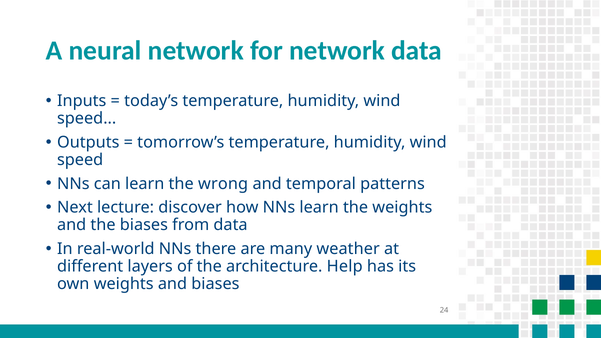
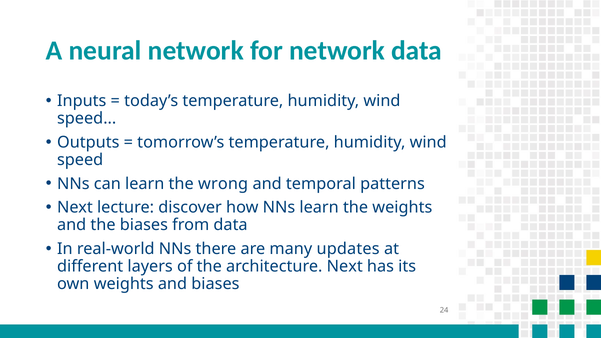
weather: weather -> updates (348, 249)
architecture Help: Help -> Next (345, 267)
